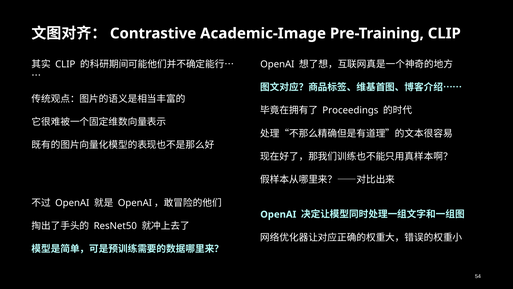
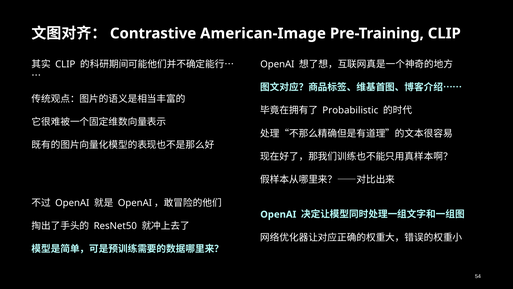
Academic-Image: Academic-Image -> American-Image (263, 33)
Proceedings: Proceedings -> Probabilistic (350, 110)
